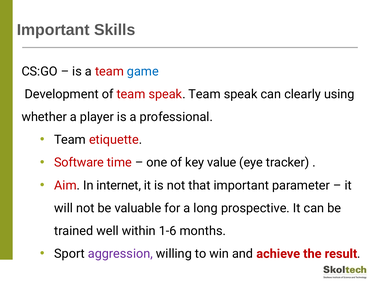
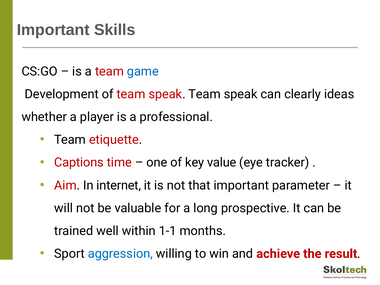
using: using -> ideas (339, 94)
Software: Software -> Captions (79, 163)
1-6: 1-6 -> 1-1 (168, 231)
aggression colour: purple -> blue (120, 254)
